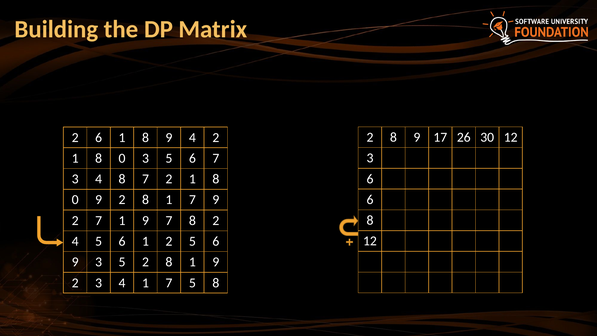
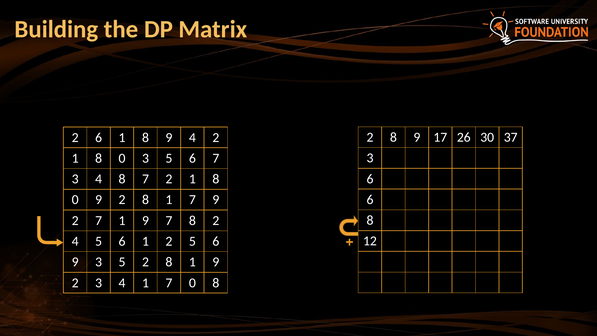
30 12: 12 -> 37 (511, 137)
7 5: 5 -> 0 (192, 283)
